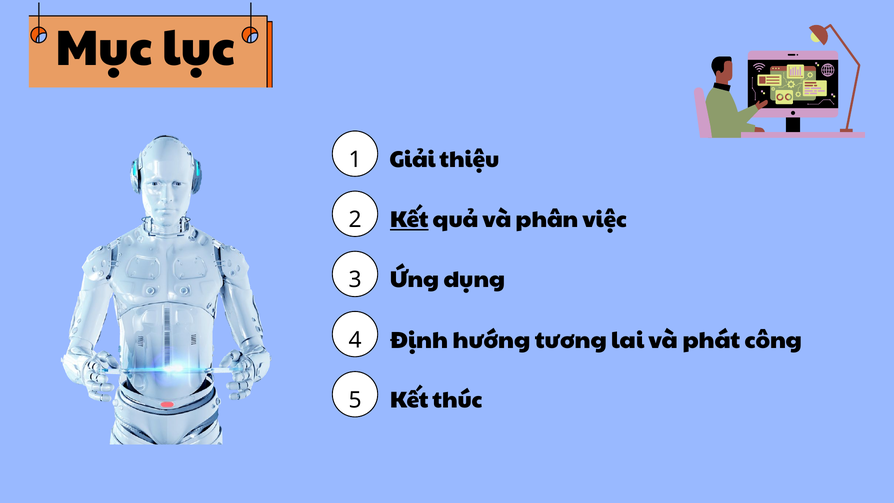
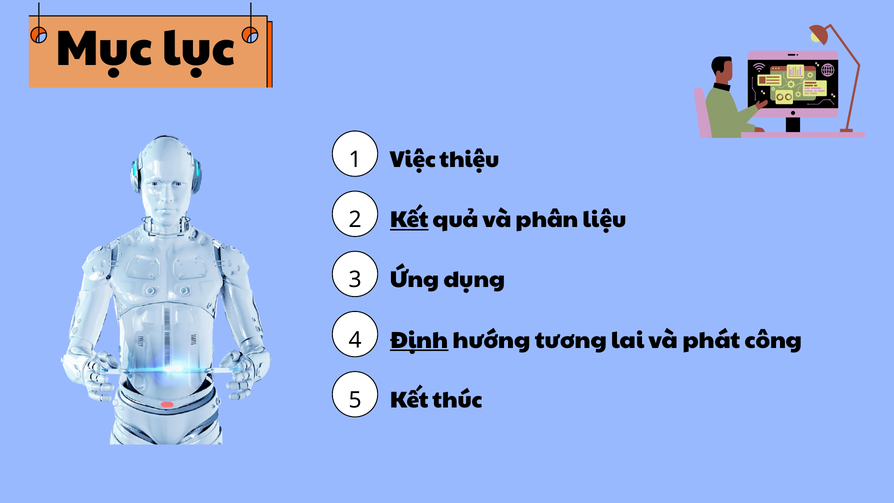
Giải: Giải -> Việc (413, 160)
việc: việc -> liệu (605, 220)
Định underline: none -> present (419, 340)
